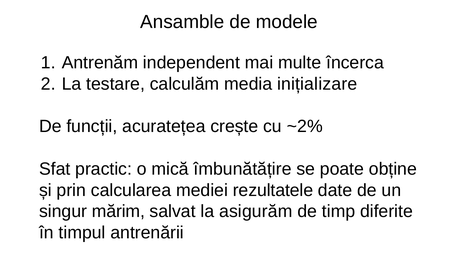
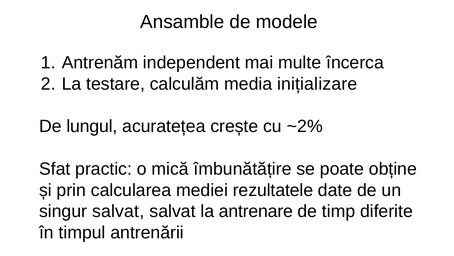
funcții: funcții -> lungul (92, 126)
singur mărim: mărim -> salvat (118, 211)
asigurăm: asigurăm -> antrenare (256, 211)
